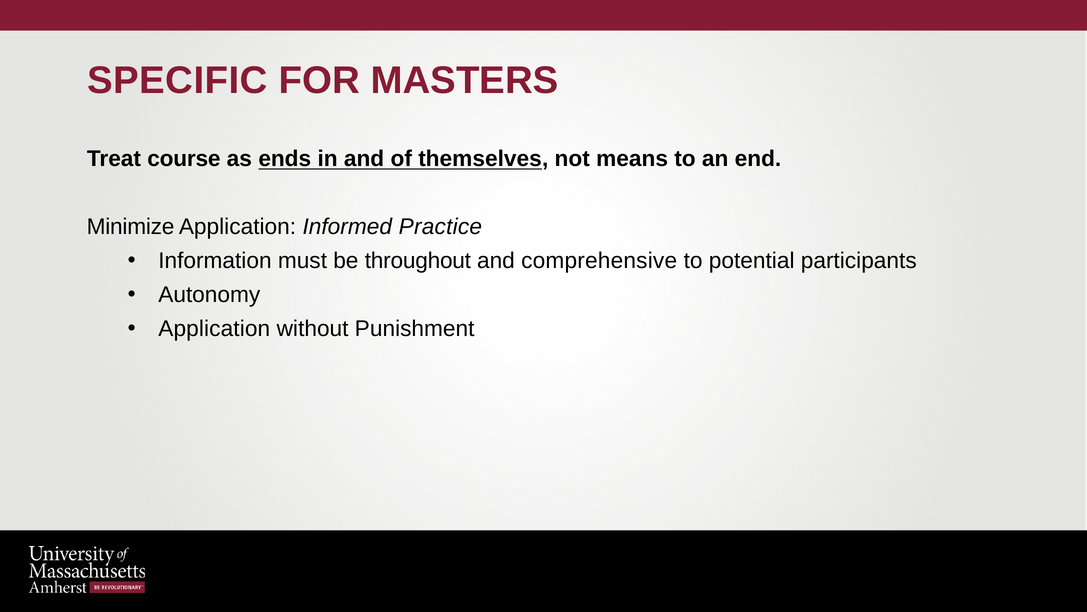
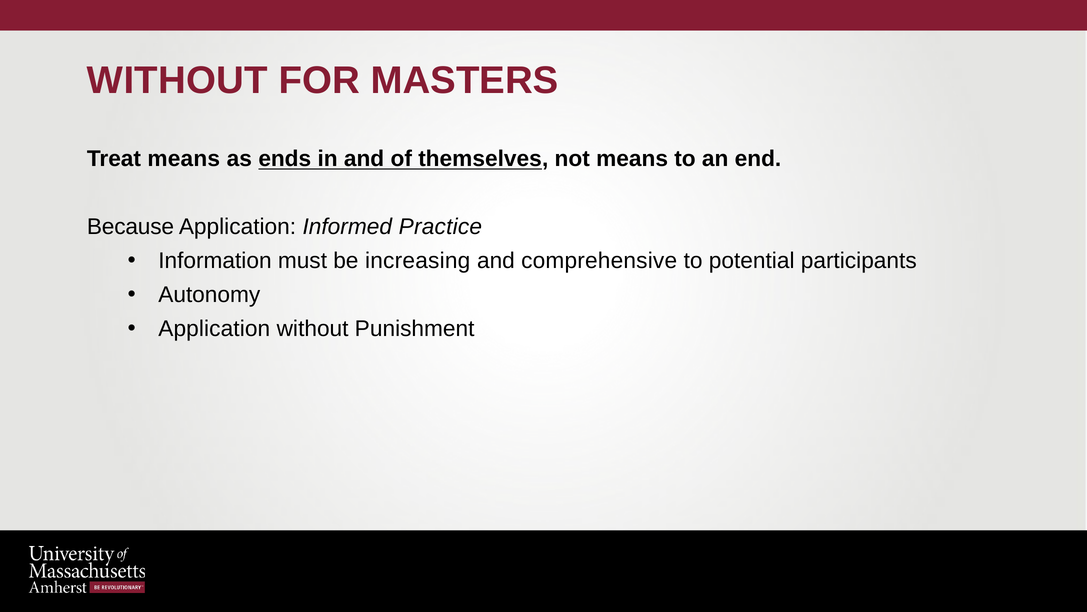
SPECIFIC: SPECIFIC -> WITHOUT (177, 81)
Treat course: course -> means (184, 159)
Minimize: Minimize -> Because (130, 227)
throughout: throughout -> increasing (418, 261)
